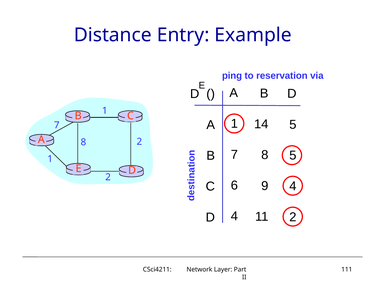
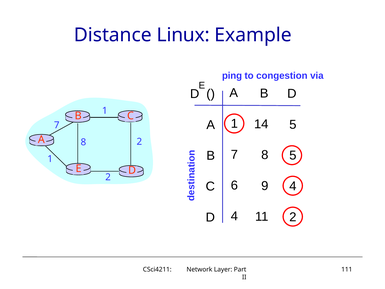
Entry: Entry -> Linux (183, 35)
reservation: reservation -> congestion (282, 76)
